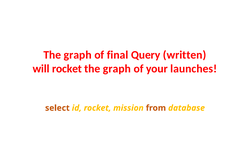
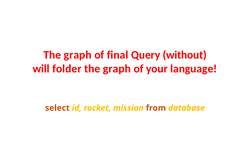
written: written -> without (185, 55)
will rocket: rocket -> folder (67, 69)
launches: launches -> language (194, 69)
